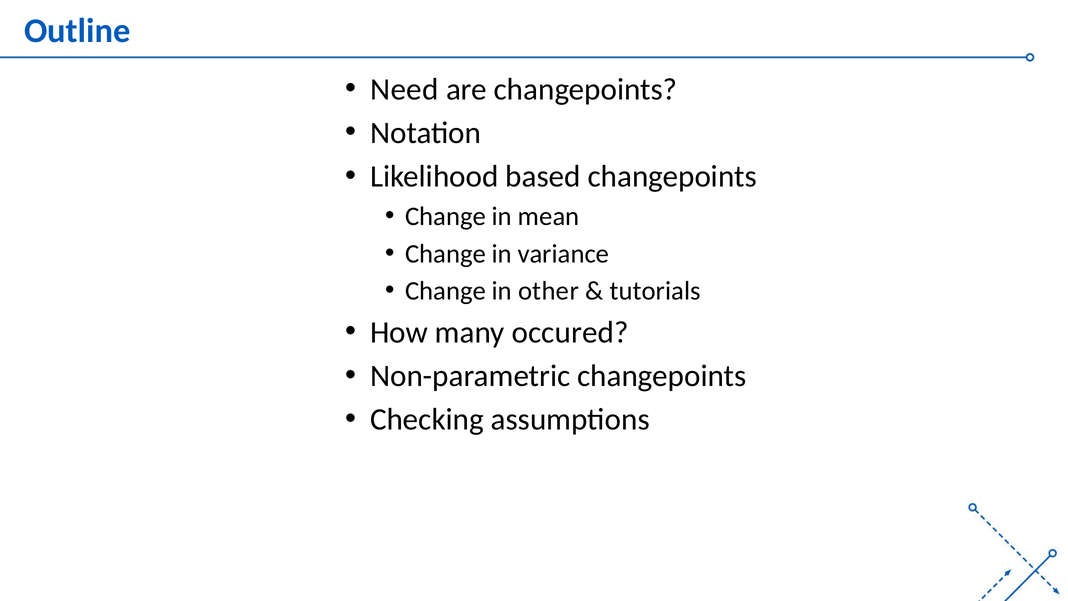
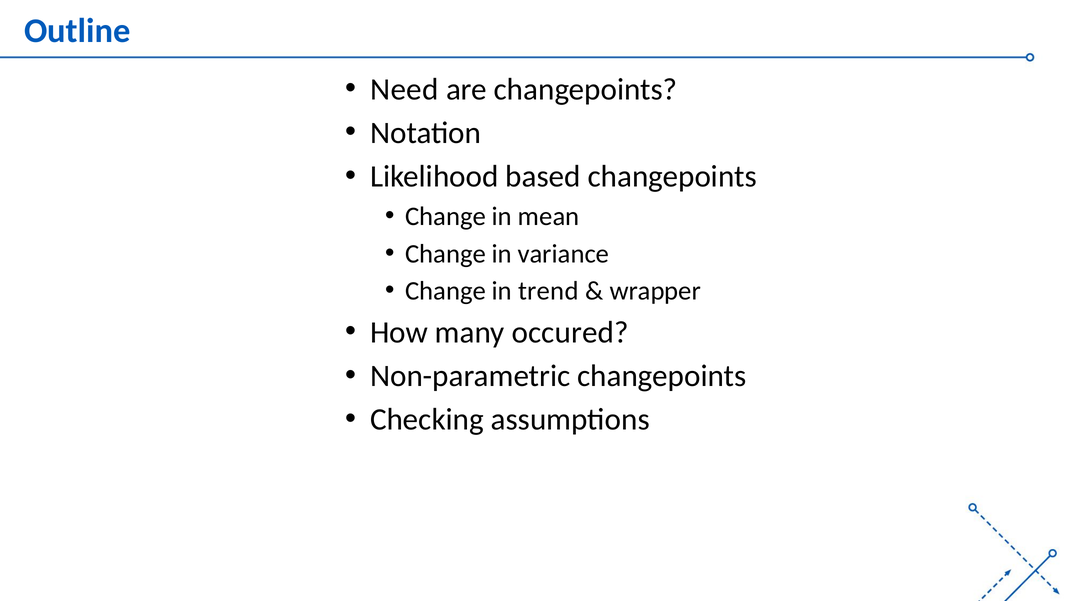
other: other -> trend (548, 291)
tutorials: tutorials -> wrapper (655, 291)
